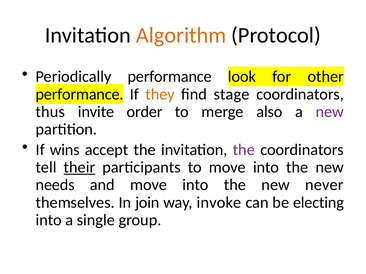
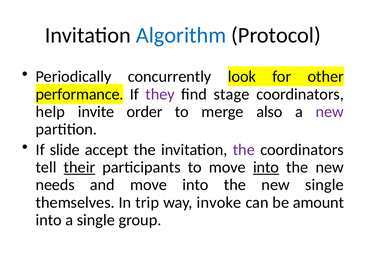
Algorithm colour: orange -> blue (181, 35)
performance: performance -> concurrently (170, 77)
they colour: orange -> purple (160, 94)
thus: thus -> help (50, 112)
wins: wins -> slide (65, 150)
into underline: none -> present (266, 168)
new never: never -> single (324, 185)
join: join -> trip (147, 203)
electing: electing -> amount (318, 203)
